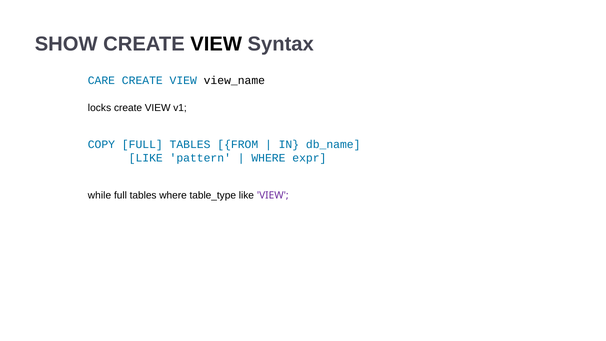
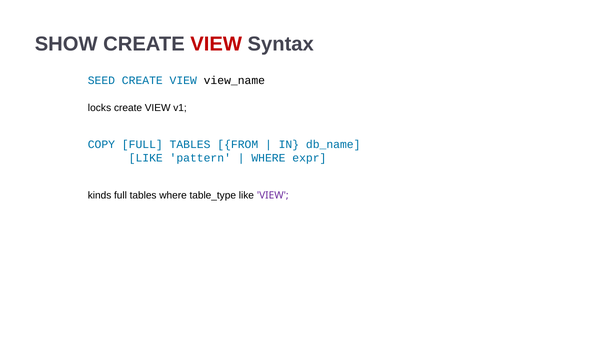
VIEW colour: black -> red (216, 44)
CARE: CARE -> SEED (101, 81)
while: while -> kinds (100, 195)
